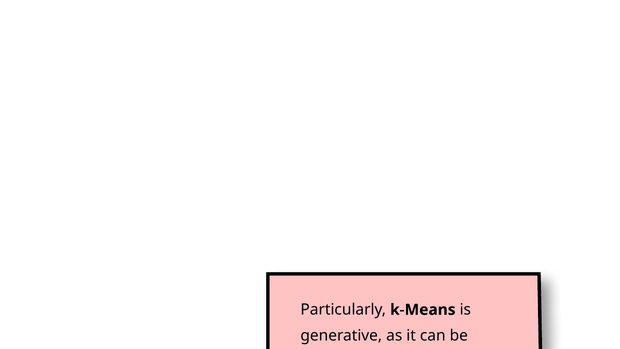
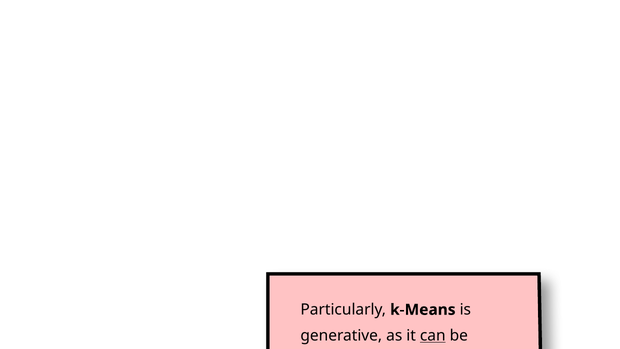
can underline: none -> present (433, 335)
